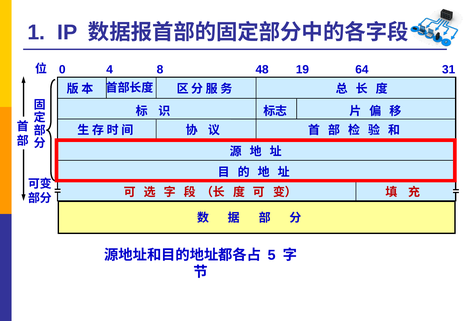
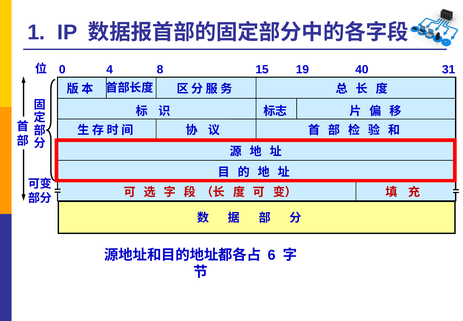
48: 48 -> 15 (262, 69)
64: 64 -> 40 (362, 69)
5: 5 -> 6 (272, 255)
